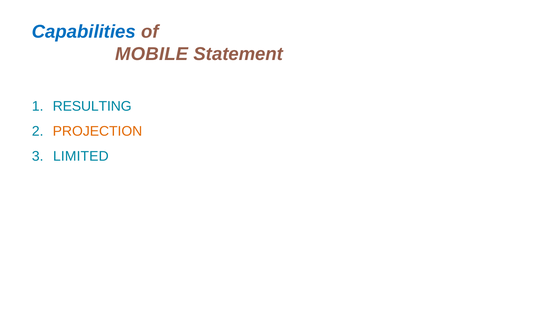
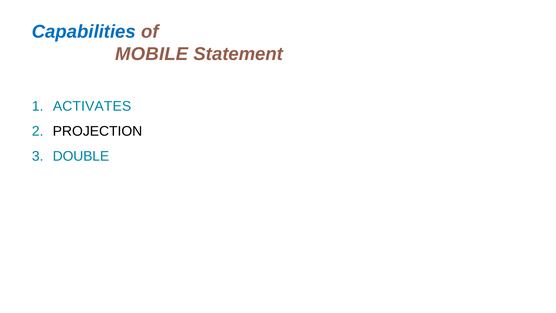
RESULTING: RESULTING -> ACTIVATES (92, 106)
PROJECTION colour: orange -> black (97, 131)
LIMITED: LIMITED -> DOUBLE (81, 156)
